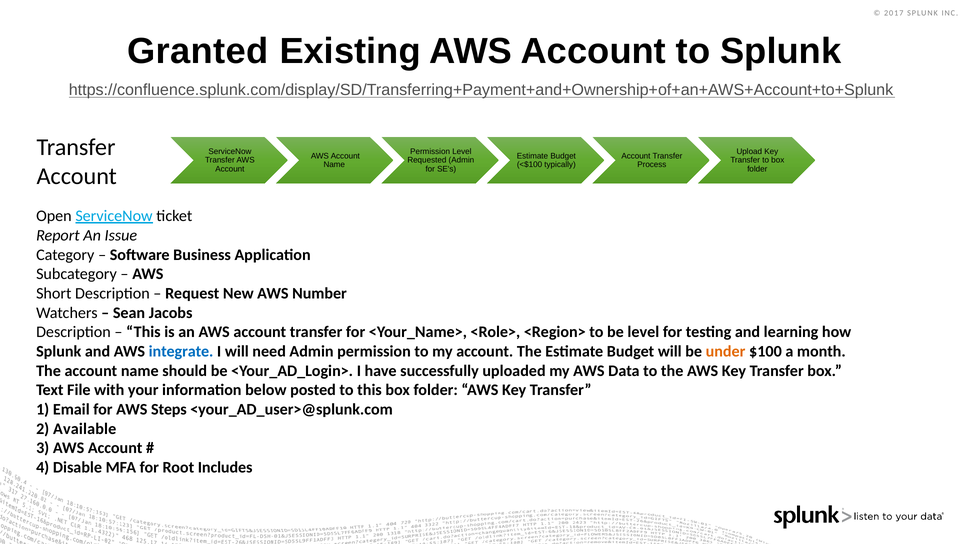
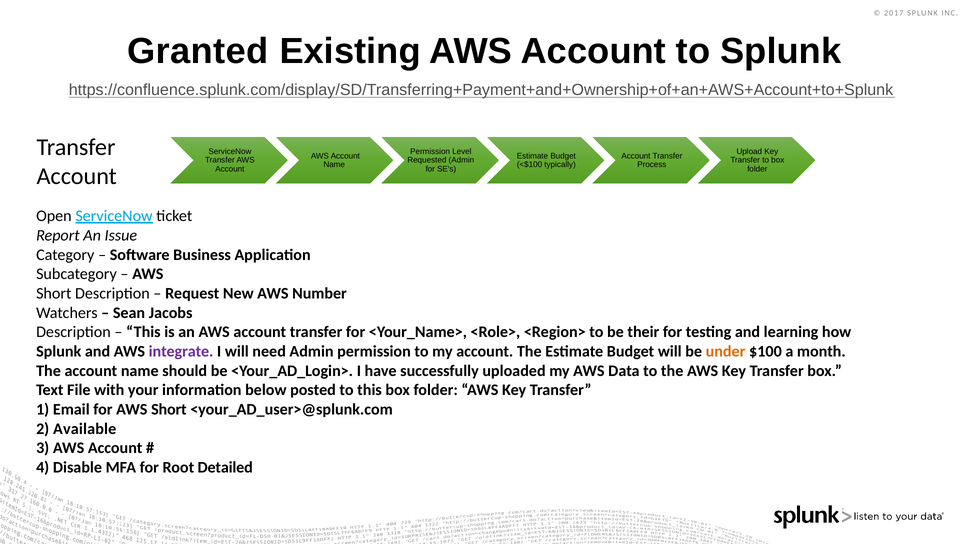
be level: level -> their (643, 332)
integrate colour: blue -> purple (181, 352)
for AWS Steps: Steps -> Short (169, 410)
Includes: Includes -> Detailed (225, 468)
